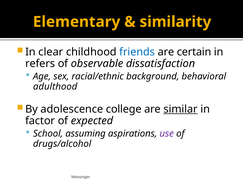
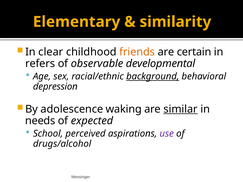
friends colour: blue -> orange (137, 52)
dissatisfaction: dissatisfaction -> developmental (161, 64)
background underline: none -> present (153, 76)
adulthood: adulthood -> depression (55, 87)
college: college -> waking (124, 109)
factor: factor -> needs (40, 121)
assuming: assuming -> perceived (85, 134)
